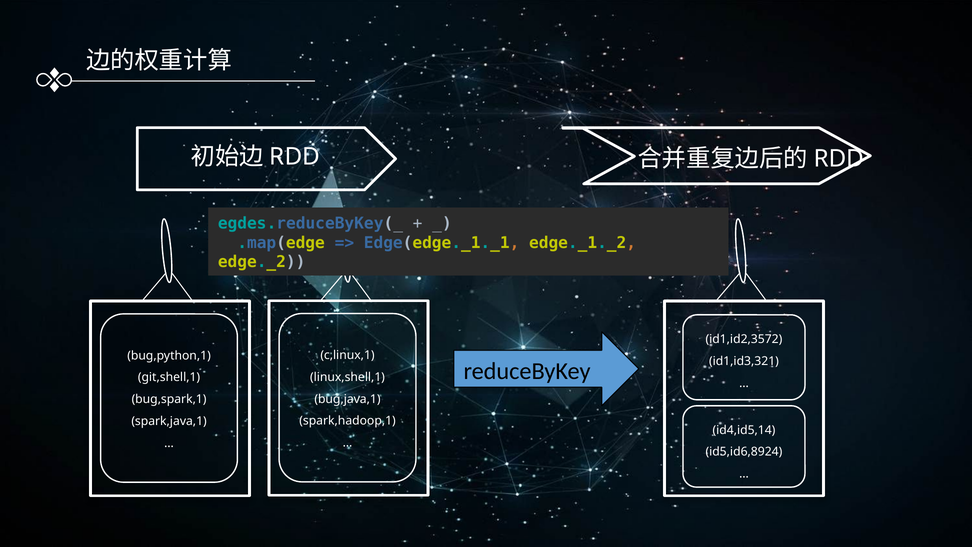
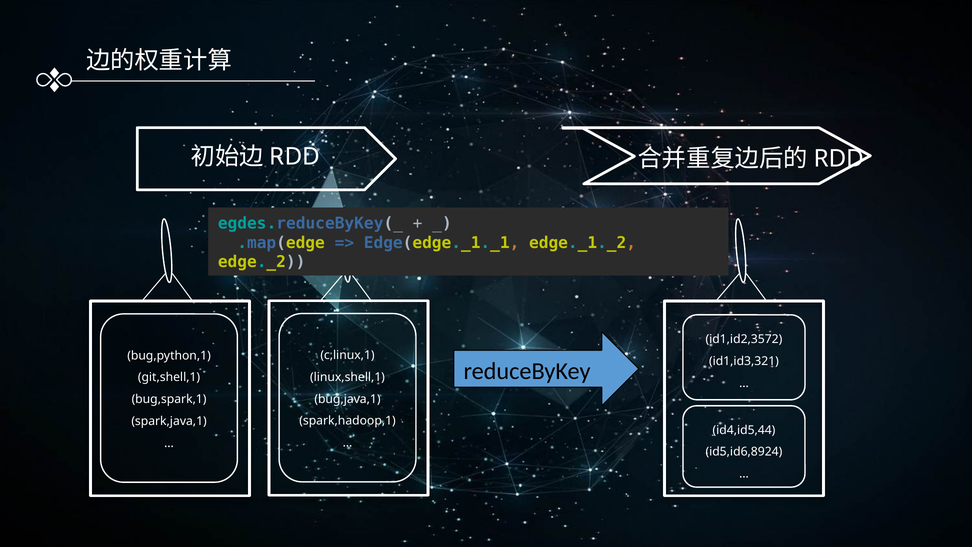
id4,id5,14: id4,id5,14 -> id4,id5,44 (744, 430)
